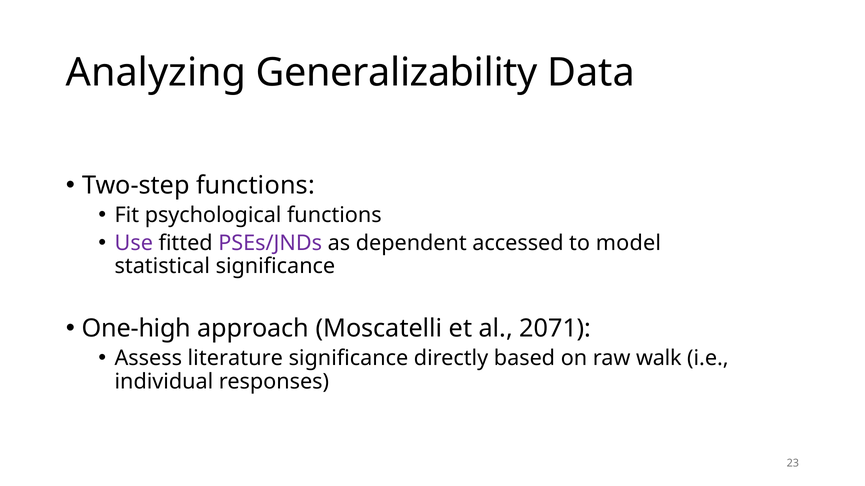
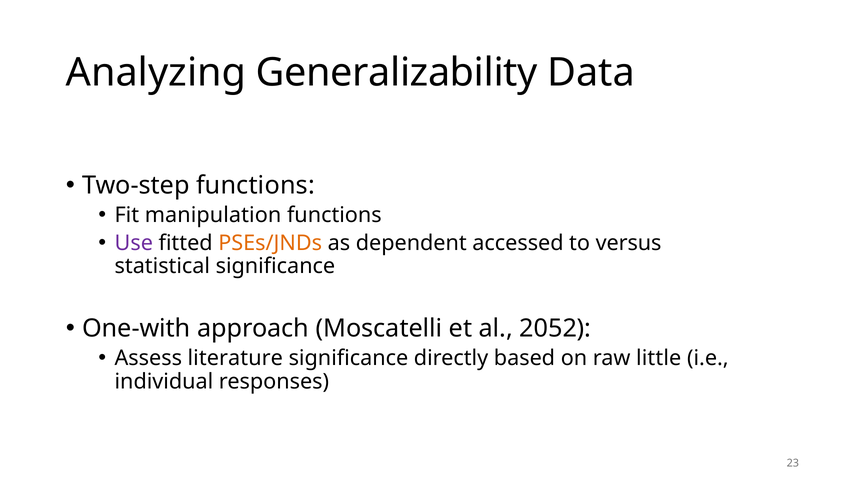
psychological: psychological -> manipulation (213, 215)
PSEs/JNDs colour: purple -> orange (270, 243)
model: model -> versus (629, 243)
One-high: One-high -> One-with (136, 329)
2071: 2071 -> 2052 (555, 329)
walk: walk -> little (659, 359)
